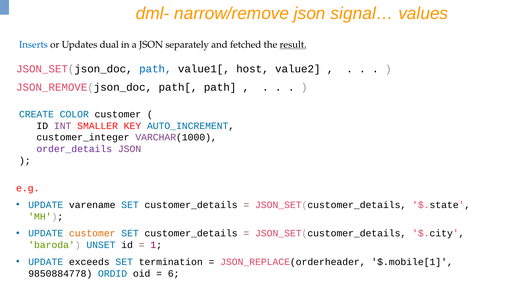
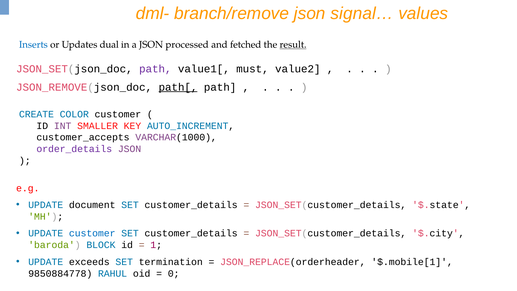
narrow/remove: narrow/remove -> branch/remove (232, 13)
separately: separately -> processed (187, 45)
path colour: blue -> purple (155, 69)
host: host -> must (252, 69)
path[ underline: none -> present (178, 87)
customer_integer: customer_integer -> customer_accepts (83, 137)
varename: varename -> document (92, 205)
customer colour: orange -> blue (92, 233)
UNSET: UNSET -> BLOCK (101, 245)
ORDID: ORDID -> RAHUL (113, 273)
6: 6 -> 0 (174, 273)
